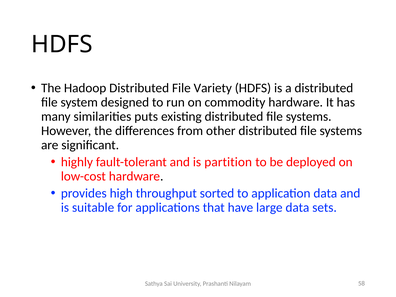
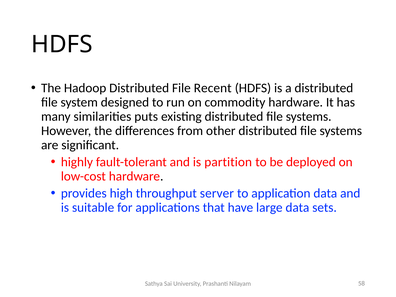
Variety: Variety -> Recent (213, 88)
sorted: sorted -> server (217, 193)
